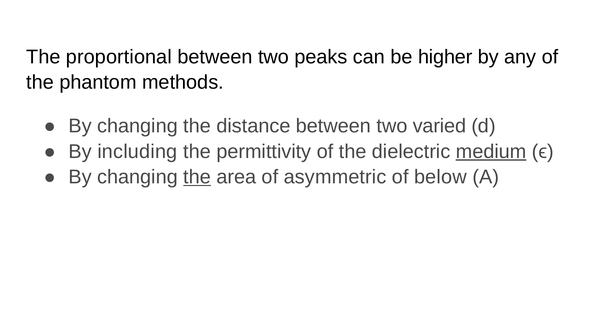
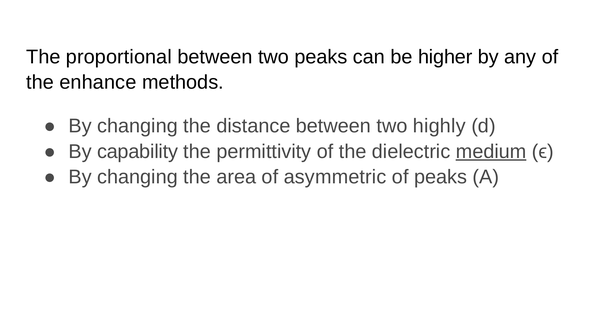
phantom: phantom -> enhance (98, 82)
varied: varied -> highly (439, 126)
including: including -> capability (138, 152)
the underline: present -> none (197, 177)
of below: below -> peaks (441, 177)
